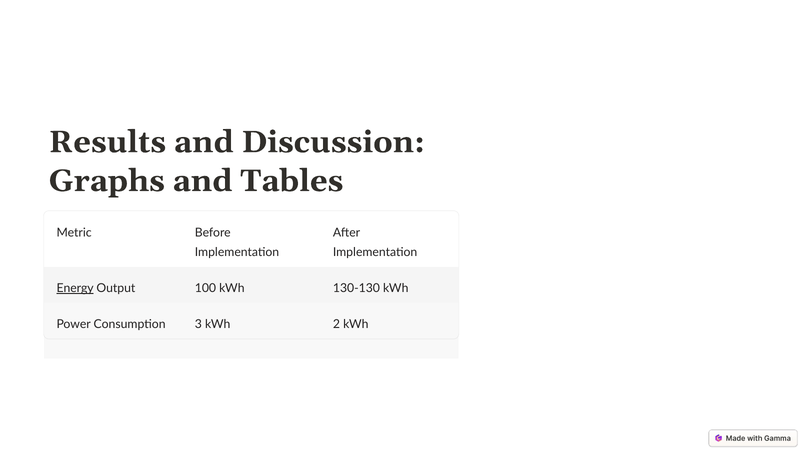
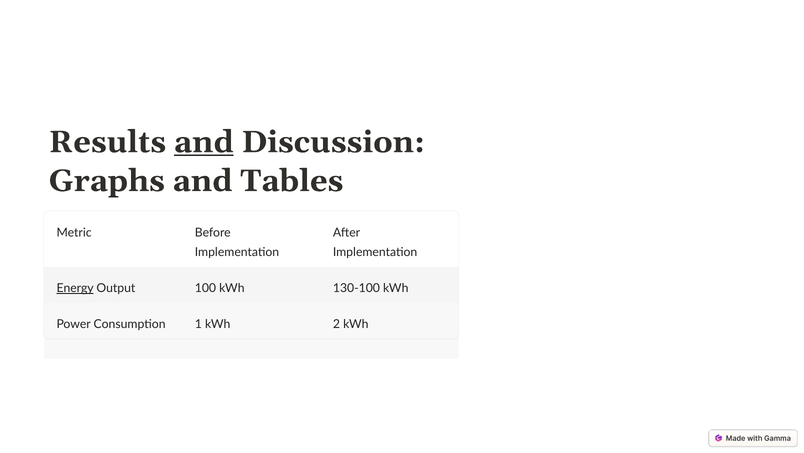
and underline: none -> present (204, 142)
130-130: 130-130 -> 130-100 (356, 288)
3: 3 -> 1 (198, 324)
